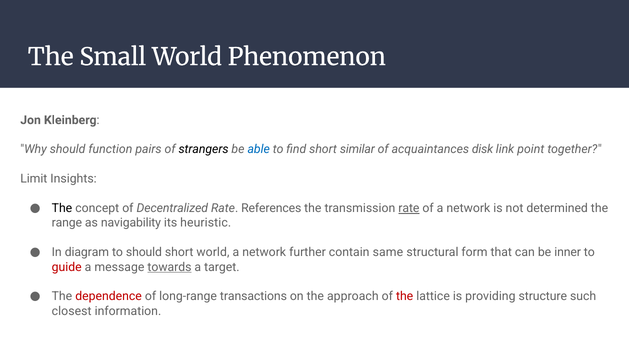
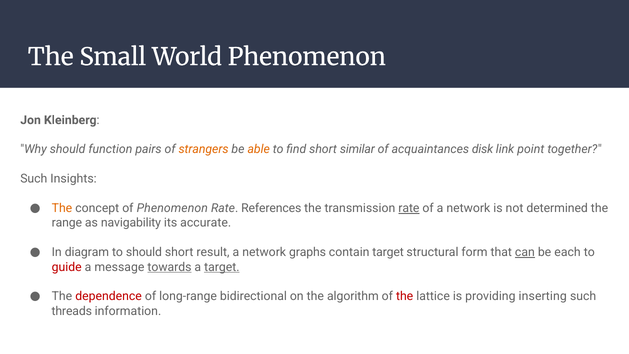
strangers colour: black -> orange (204, 149)
able colour: blue -> orange (259, 149)
Limit: Limit -> Such (34, 179)
The colour: black -> orange (62, 208)
of Decentralized: Decentralized -> Phenomenon (172, 208)
heuristic: heuristic -> accurate (206, 223)
short world: world -> result (213, 252)
further: further -> graphs (308, 252)
contain same: same -> target (388, 252)
can underline: none -> present (525, 252)
inner: inner -> each (568, 252)
target underline: none -> present (222, 267)
transactions: transactions -> bidirectional (253, 296)
approach: approach -> algorithm (353, 296)
structure: structure -> inserting (543, 296)
closest: closest -> threads (72, 311)
